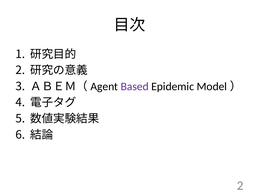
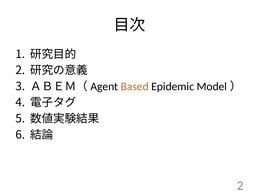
Based colour: purple -> orange (135, 87)
